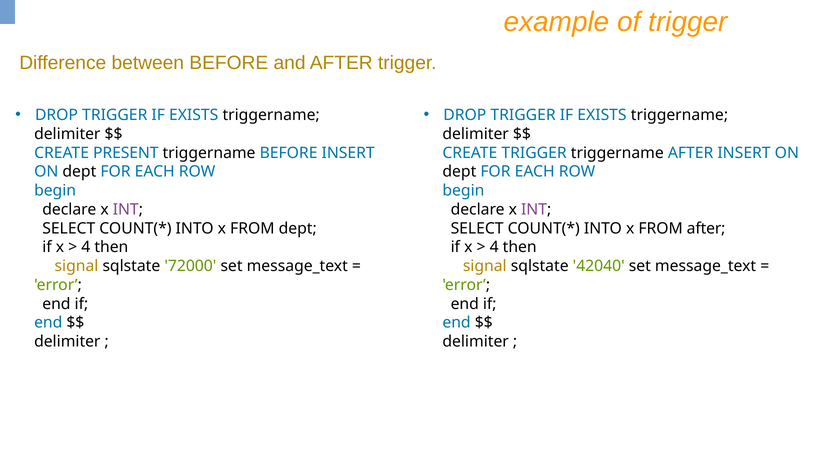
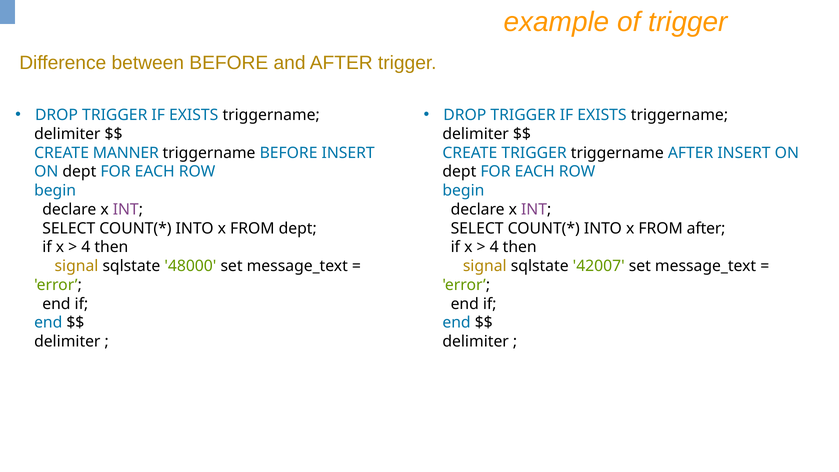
PRESENT: PRESENT -> MANNER (126, 153)
72000: 72000 -> 48000 (190, 266)
42040: 42040 -> 42007 (599, 266)
